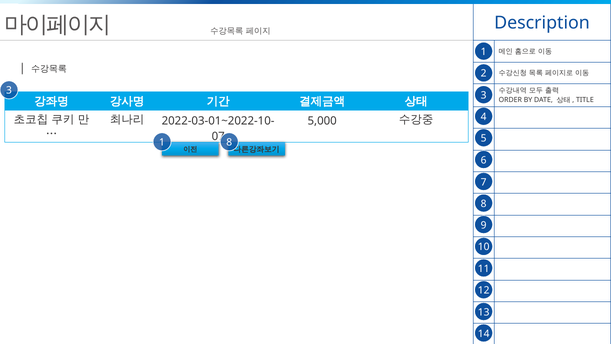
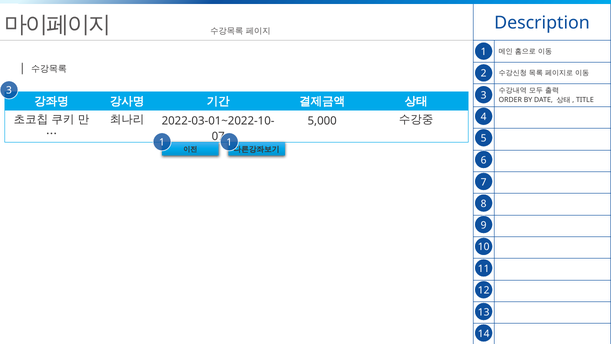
1 8: 8 -> 1 (229, 142)
